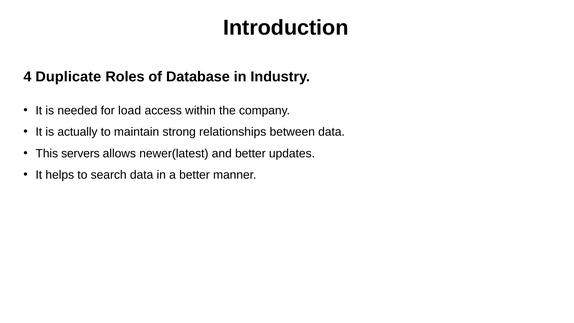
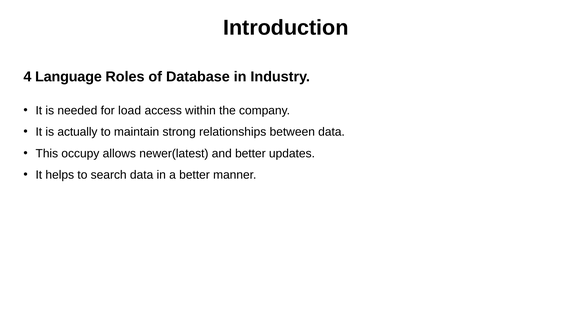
Duplicate: Duplicate -> Language (68, 77)
servers: servers -> occupy (80, 153)
